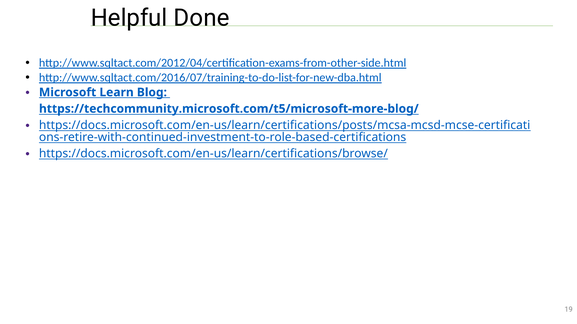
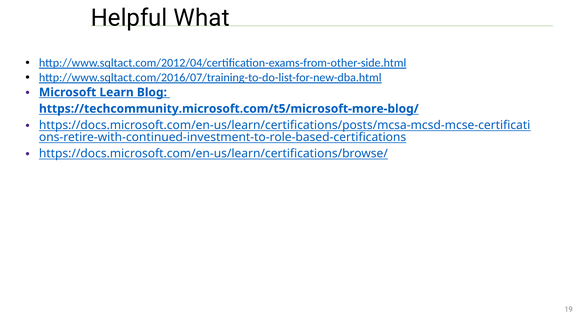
Done: Done -> What (202, 18)
